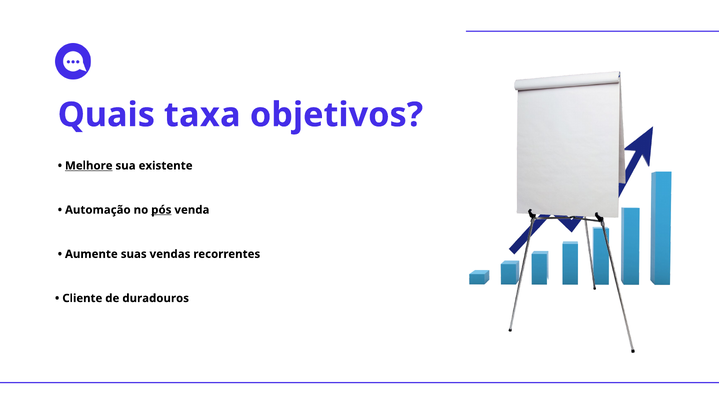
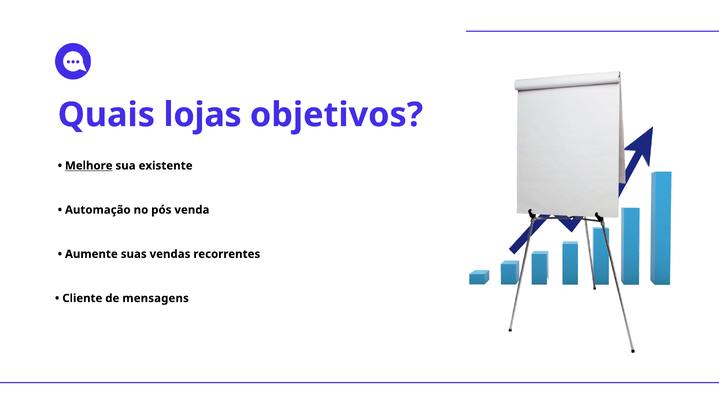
taxa: taxa -> lojas (203, 115)
pós underline: present -> none (161, 210)
duradouros: duradouros -> mensagens (156, 298)
